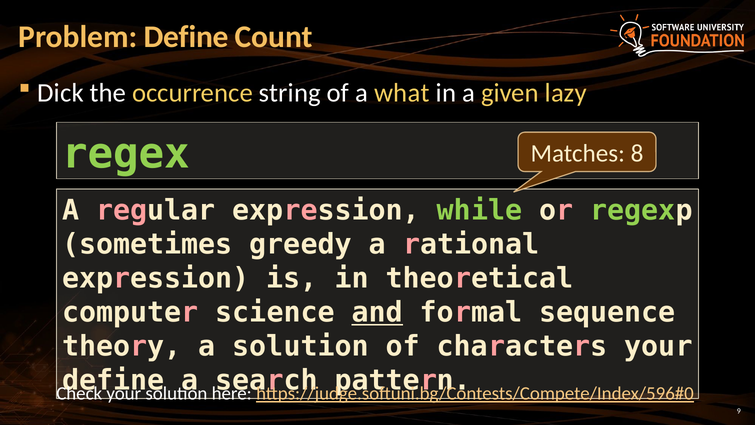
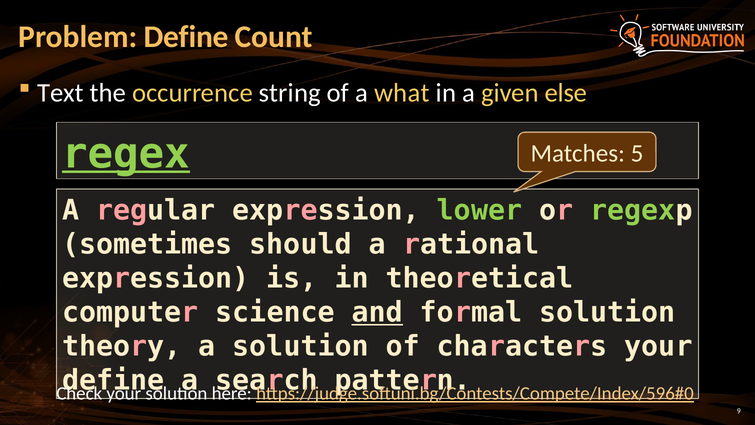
Dick: Dick -> Text (61, 93)
lazy: lazy -> else (566, 93)
regex underline: none -> present (126, 153)
8: 8 -> 5 (637, 154)
while: while -> lower (480, 211)
greedy: greedy -> should (301, 245)
formal sequence: sequence -> solution (607, 312)
